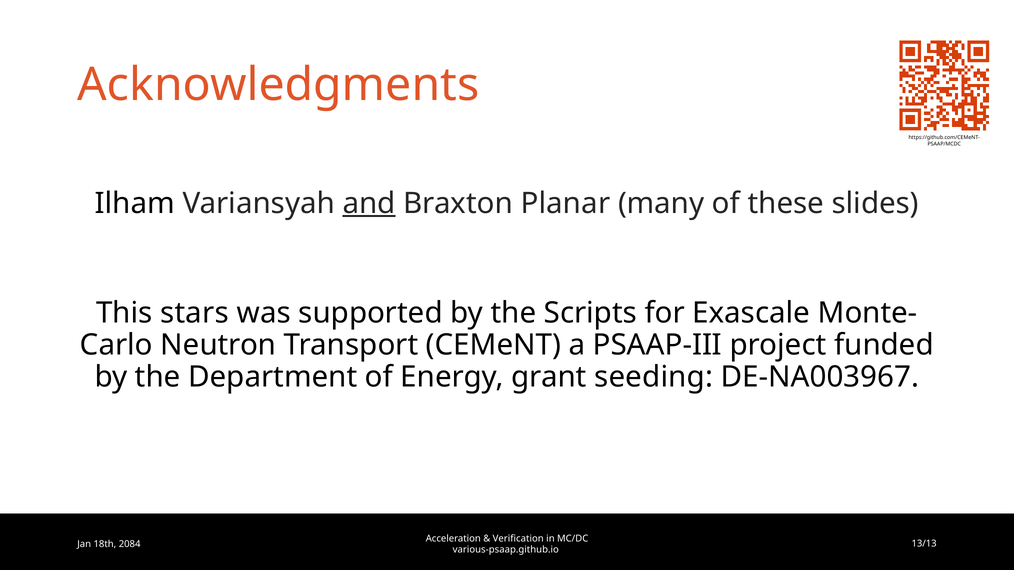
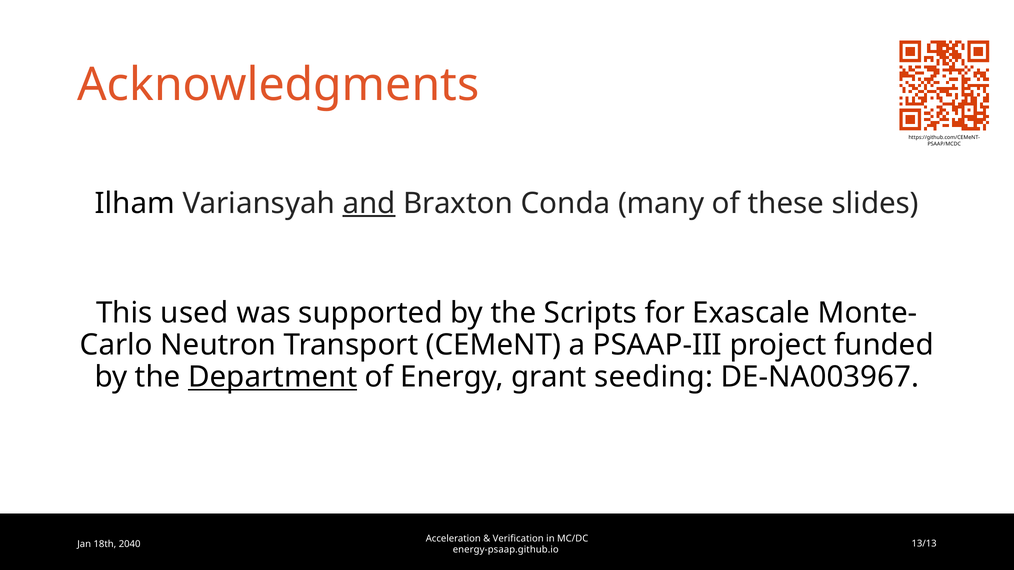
Planar: Planar -> Conda (565, 203)
stars: stars -> used (195, 313)
Department underline: none -> present (273, 377)
2084: 2084 -> 2040 (130, 544)
various-psaap.github.io: various-psaap.github.io -> energy-psaap.github.io (506, 550)
